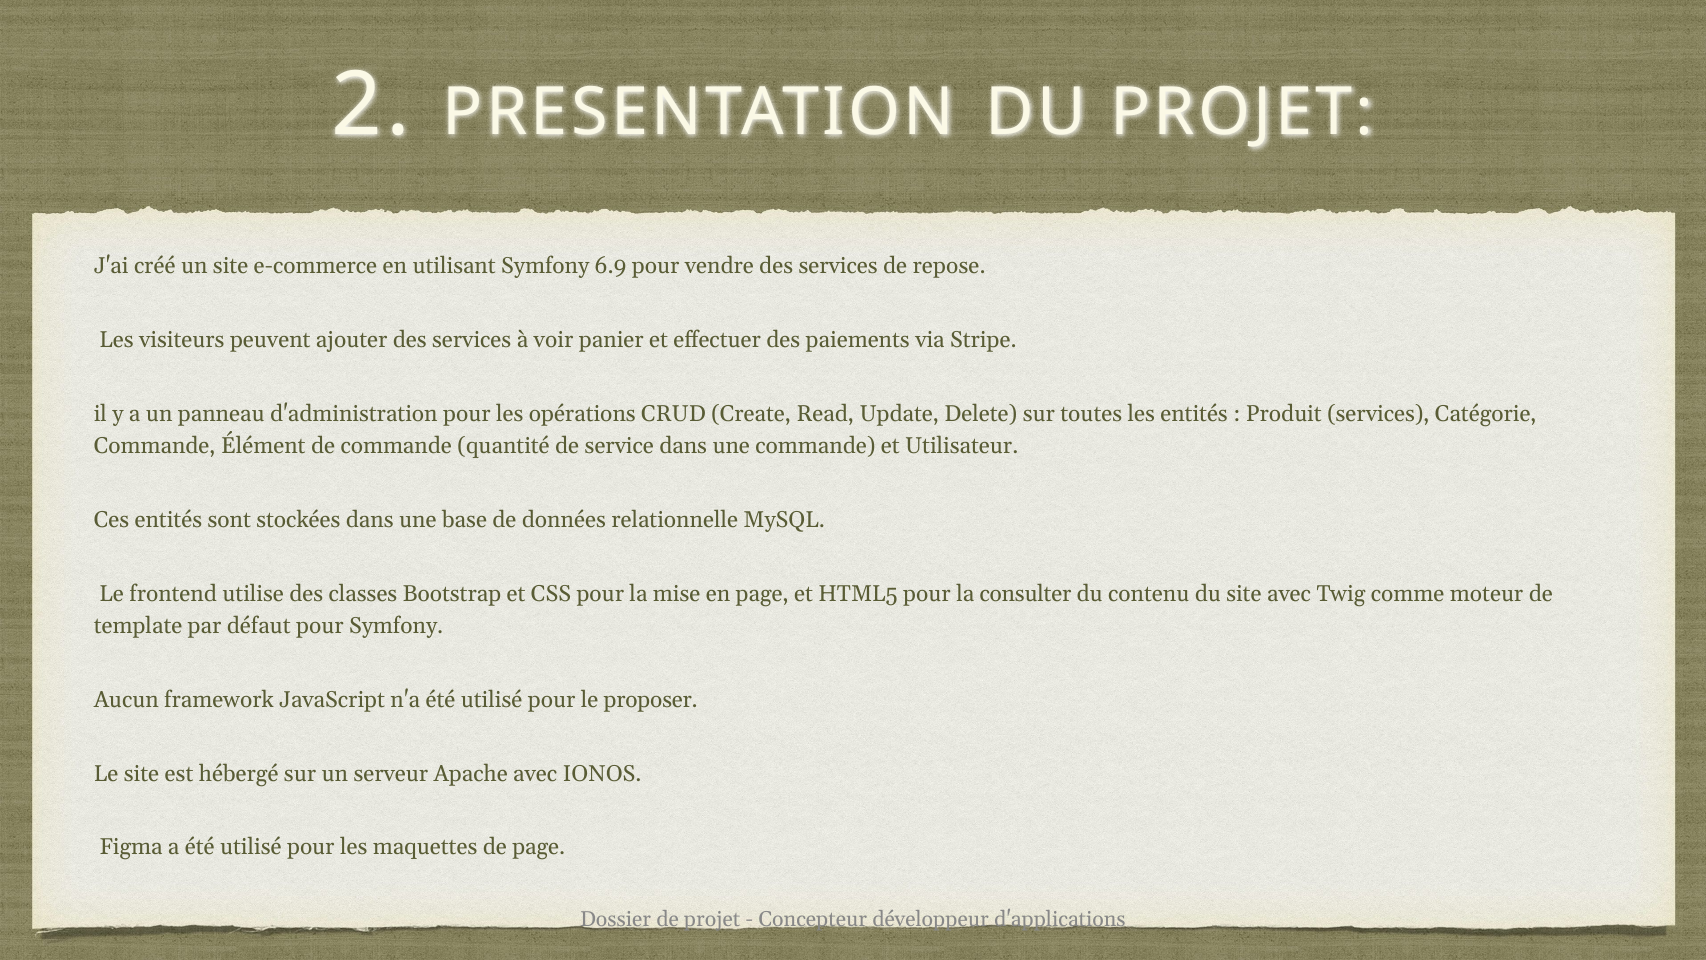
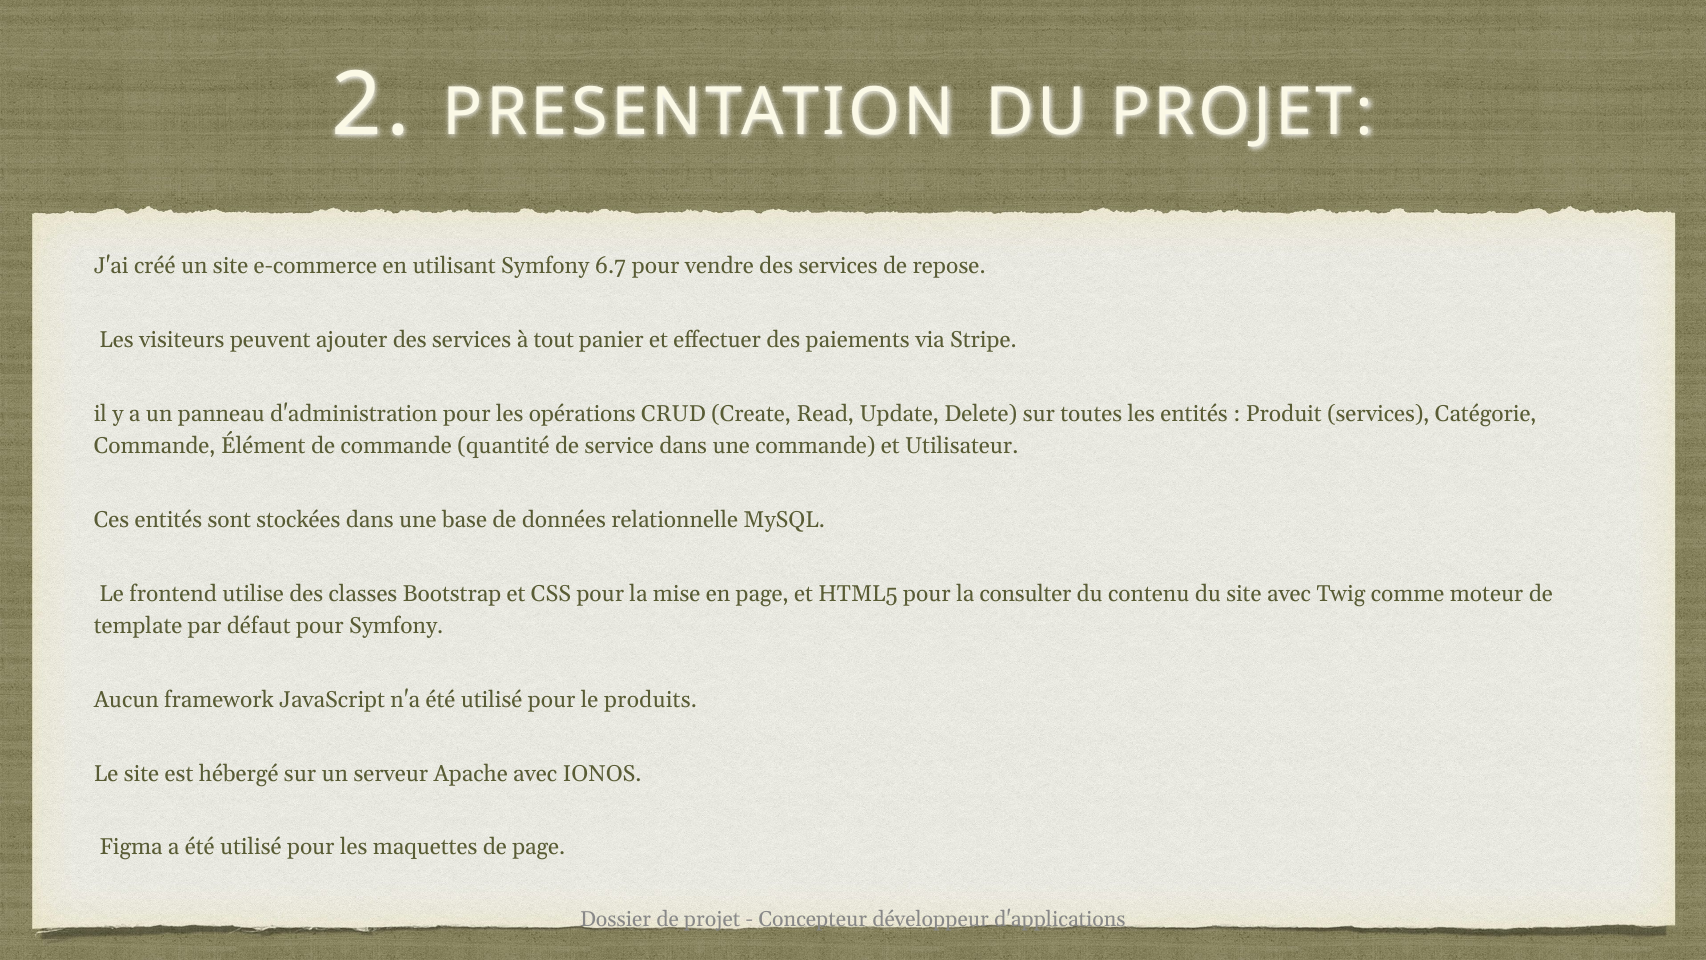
6.9: 6.9 -> 6.7 (610, 266)
voir: voir -> tout (554, 340)
proposer: proposer -> produits (650, 700)
